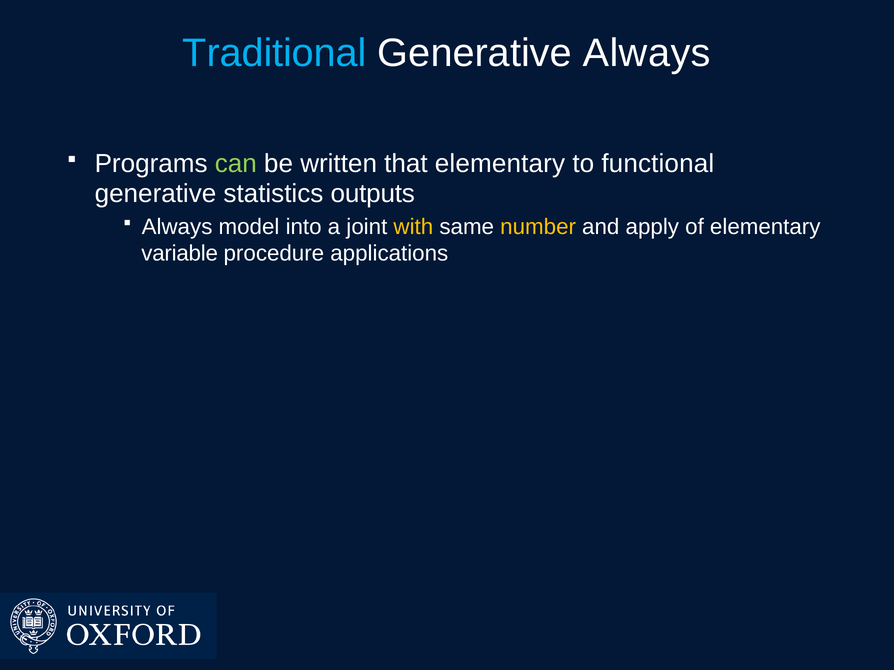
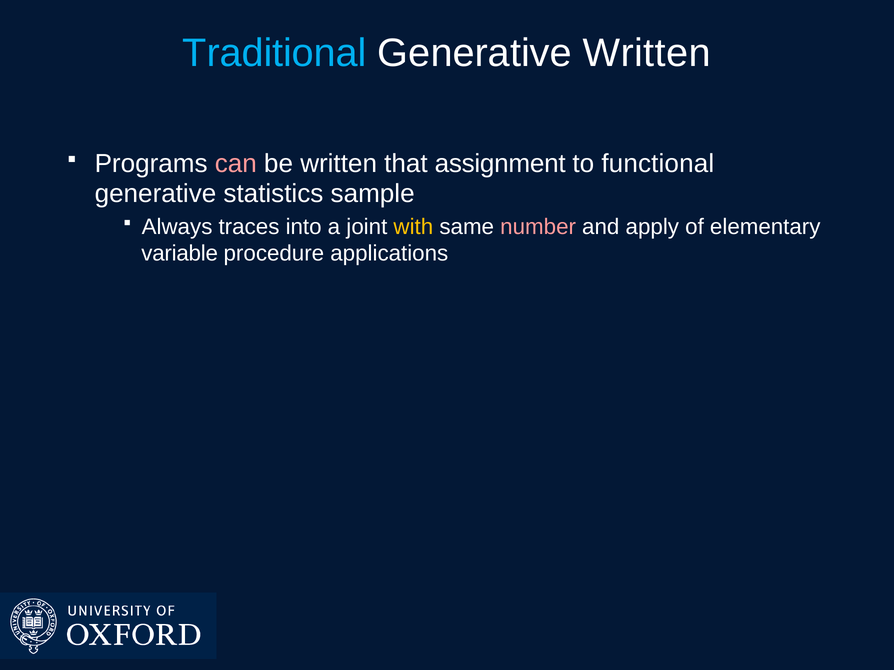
Generative Always: Always -> Written (647, 53)
can colour: light green -> pink (236, 164)
that elementary: elementary -> assignment (500, 164)
outputs: outputs -> sample (373, 194)
model: model -> traces (249, 227)
number colour: yellow -> pink (538, 227)
